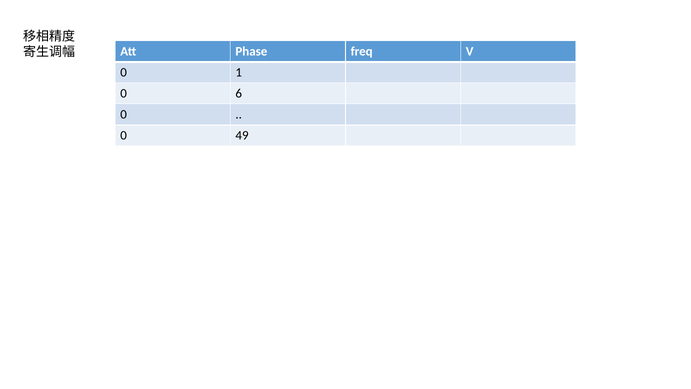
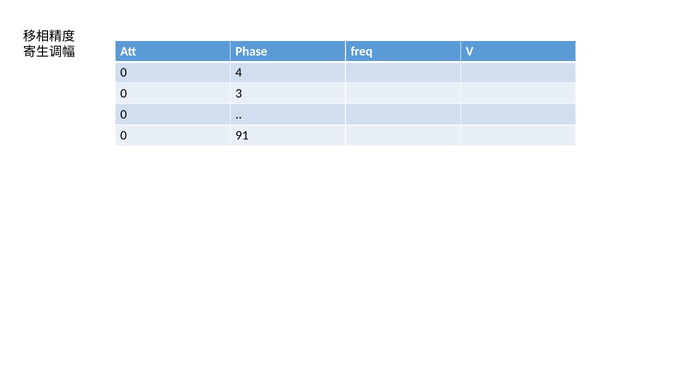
1: 1 -> 4 (239, 72)
6: 6 -> 3 (239, 93)
49: 49 -> 91 (242, 136)
